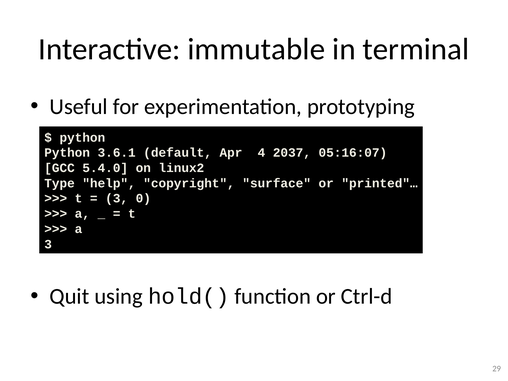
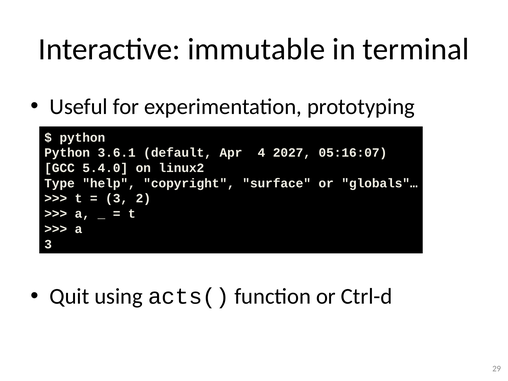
2037: 2037 -> 2027 (292, 153)
printed"…: printed"… -> globals"… (380, 183)
0: 0 -> 2 (143, 198)
hold(: hold( -> acts( (189, 296)
